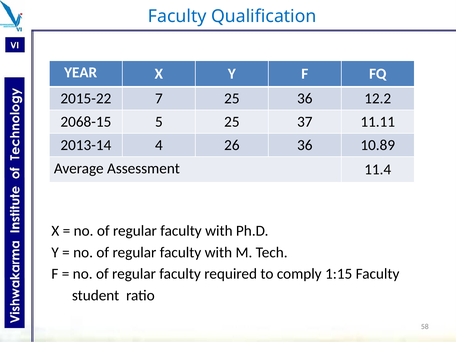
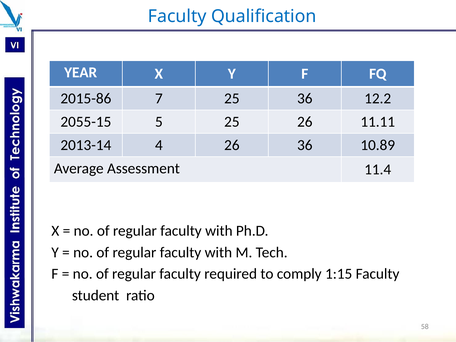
2015-22: 2015-22 -> 2015-86 (86, 99)
2068-15: 2068-15 -> 2055-15 (86, 122)
25 37: 37 -> 26 (305, 122)
